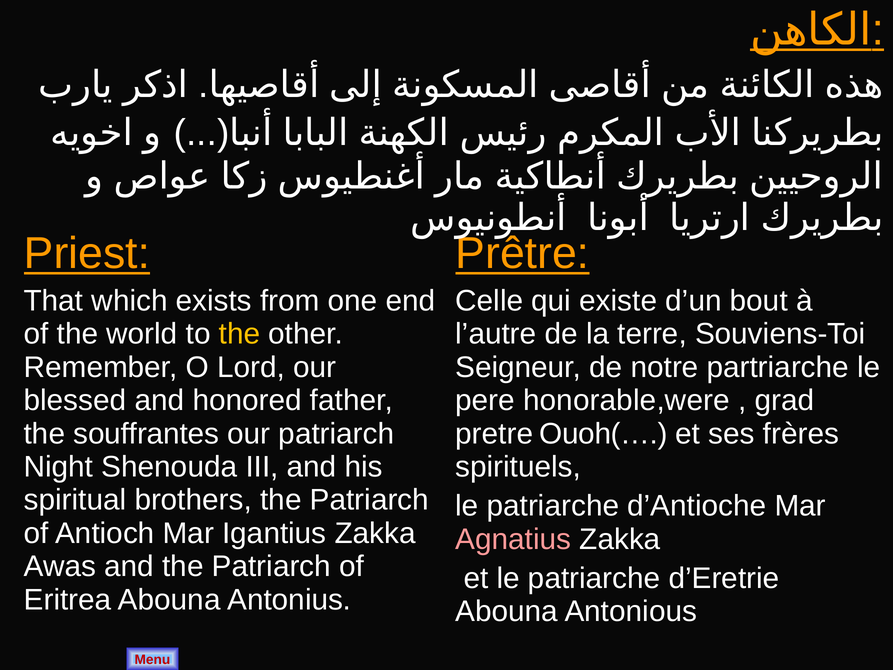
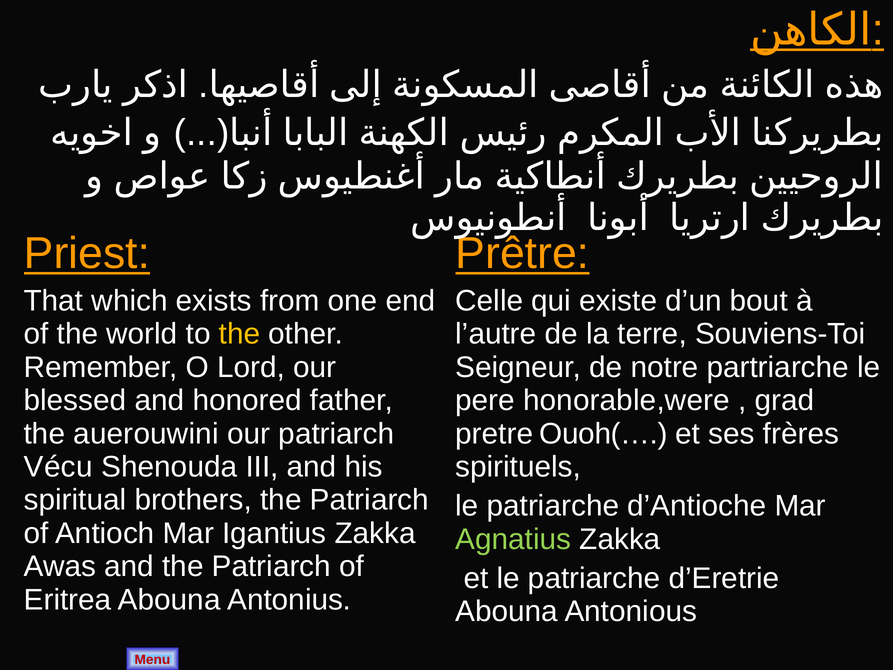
souffrantes: souffrantes -> auerouwini (146, 434)
Night: Night -> Vécu (58, 467)
Agnatius colour: pink -> light green (513, 539)
